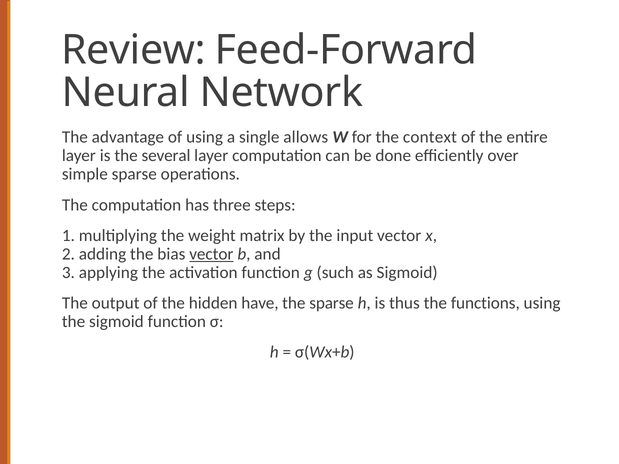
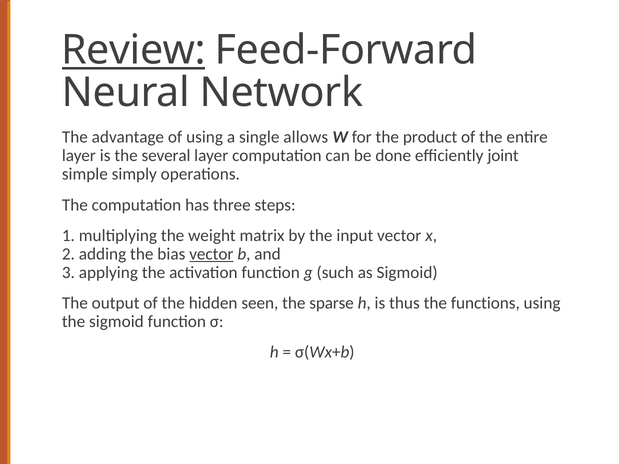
Review underline: none -> present (134, 50)
context: context -> product (430, 137)
over: over -> joint (503, 156)
simple sparse: sparse -> simply (134, 174)
have: have -> seen (260, 303)
